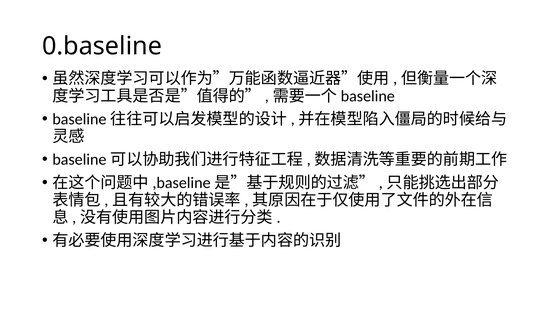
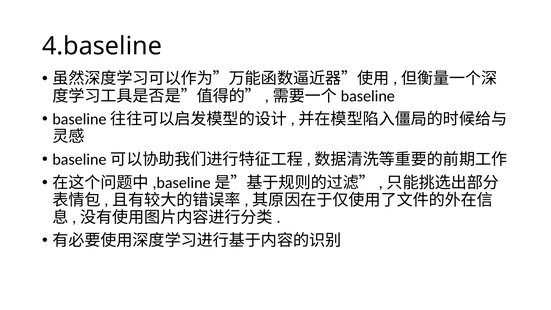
0.baseline: 0.baseline -> 4.baseline (102, 46)
